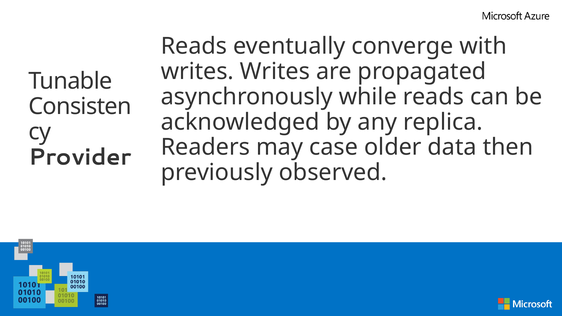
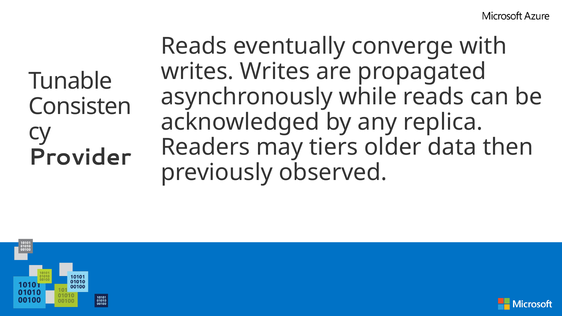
case: case -> tiers (334, 147)
